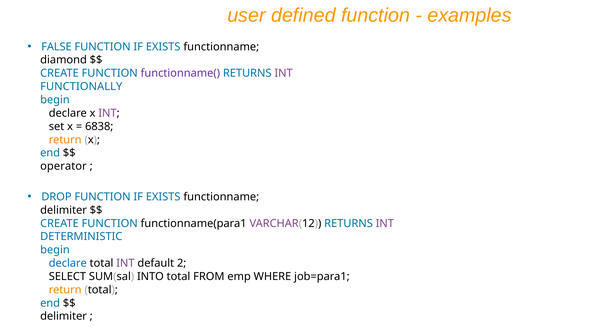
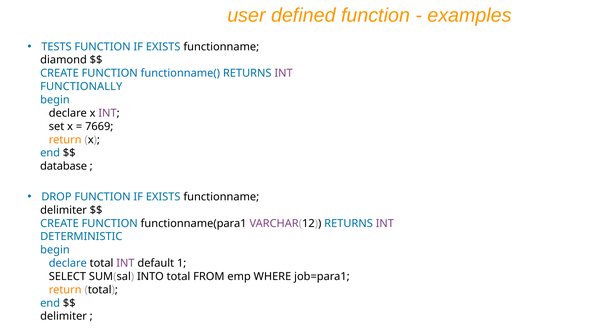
FALSE: FALSE -> TESTS (56, 47)
functionname( colour: purple -> blue (180, 73)
6838: 6838 -> 7669 (99, 126)
operator: operator -> database (64, 166)
2: 2 -> 1 (182, 263)
